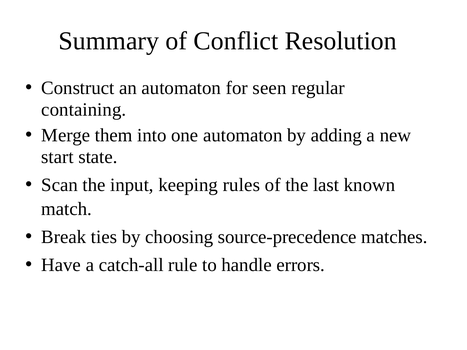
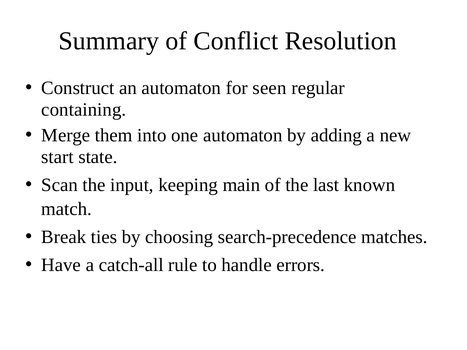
rules: rules -> main (241, 185)
source-precedence: source-precedence -> search-precedence (287, 237)
